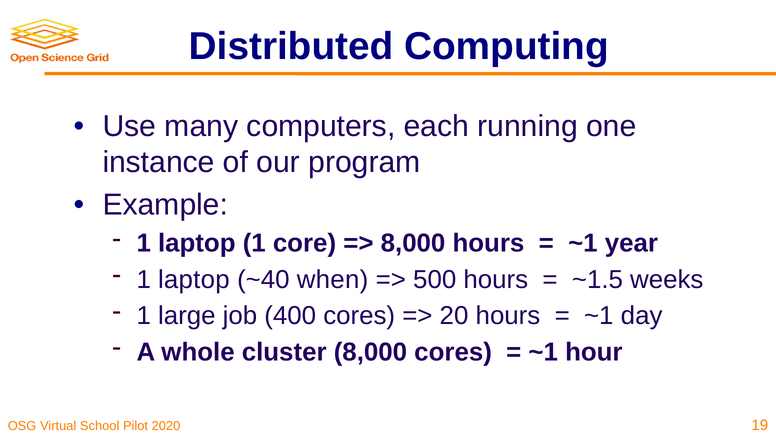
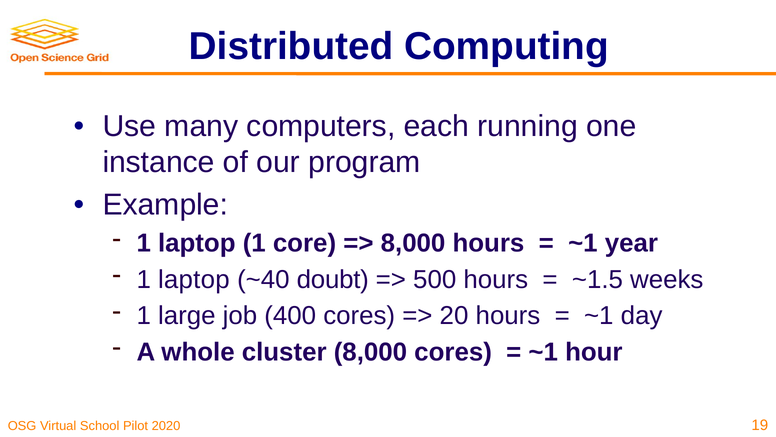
when: when -> doubt (333, 279)
